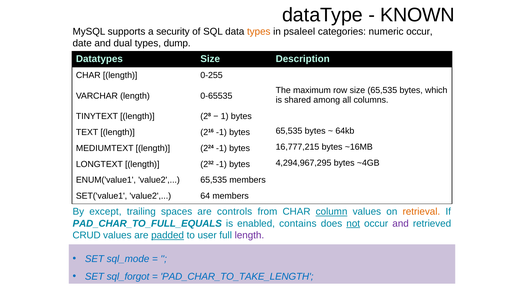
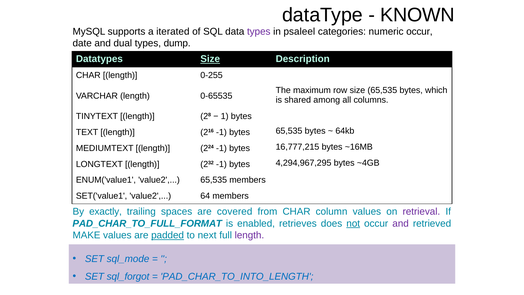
security: security -> iterated (173, 31)
types colour: orange -> purple (259, 31)
Size underline: none -> present (210, 59)
except: except -> exactly (106, 212)
controls: controls -> covered (235, 212)
column underline: present -> none (332, 212)
retrieval colour: orange -> purple (421, 212)
PAD_CHAR_TO_FULL_EQUALS: PAD_CHAR_TO_FULL_EQUALS -> PAD_CHAR_TO_FULL_FORMAT (147, 223)
contains: contains -> retrieves (298, 223)
CRUD: CRUD -> MAKE (87, 235)
user: user -> next (207, 235)
PAD_CHAR_TO_TAKE_LENGTH: PAD_CHAR_TO_TAKE_LENGTH -> PAD_CHAR_TO_INTO_LENGTH (237, 276)
